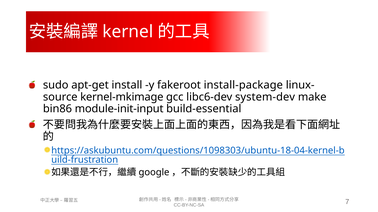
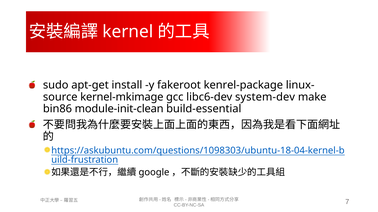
install-package: install-package -> kenrel-package (243, 85)
module-init-input: module-init-input -> module-init-clean (119, 109)
